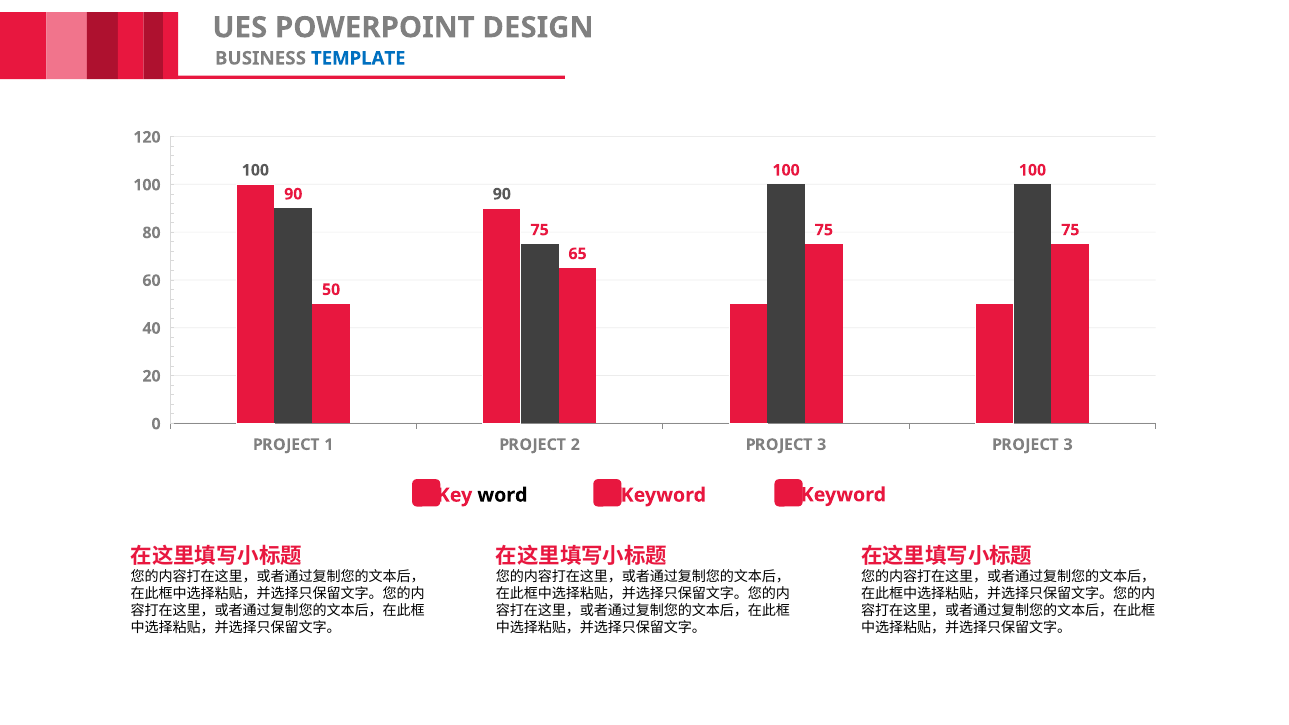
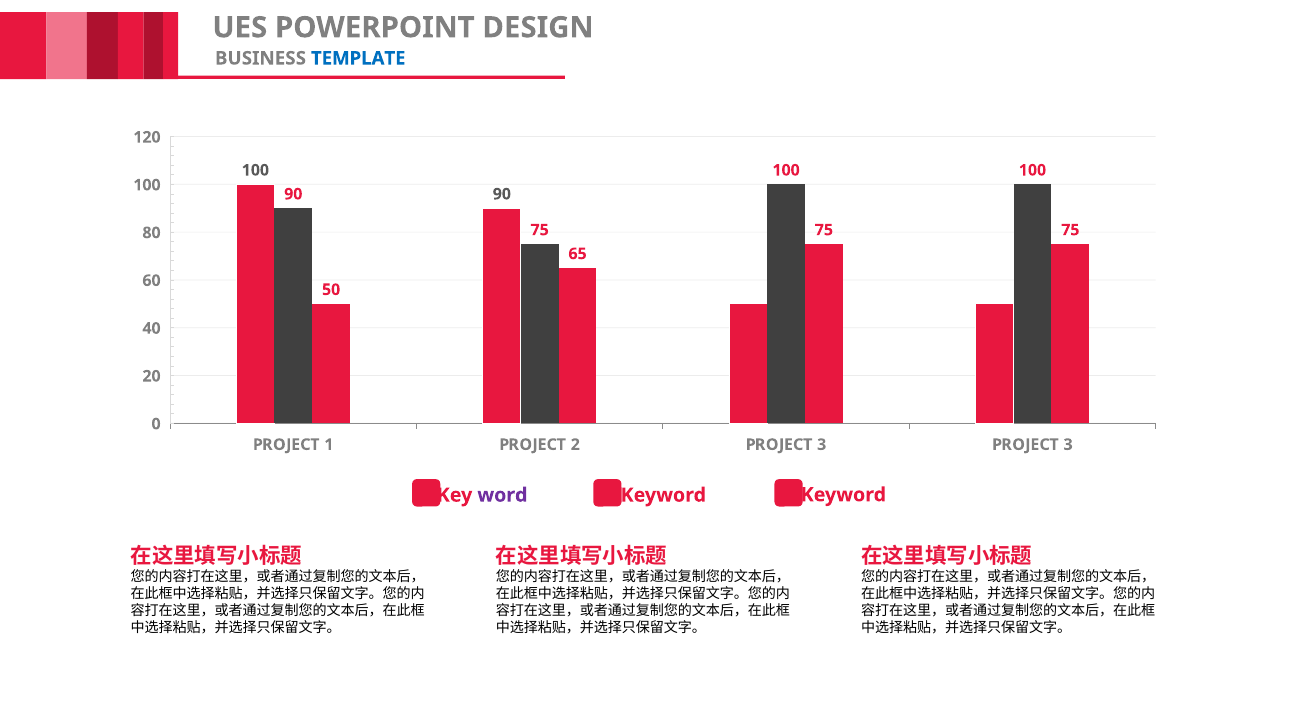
word colour: black -> purple (502, 495)
